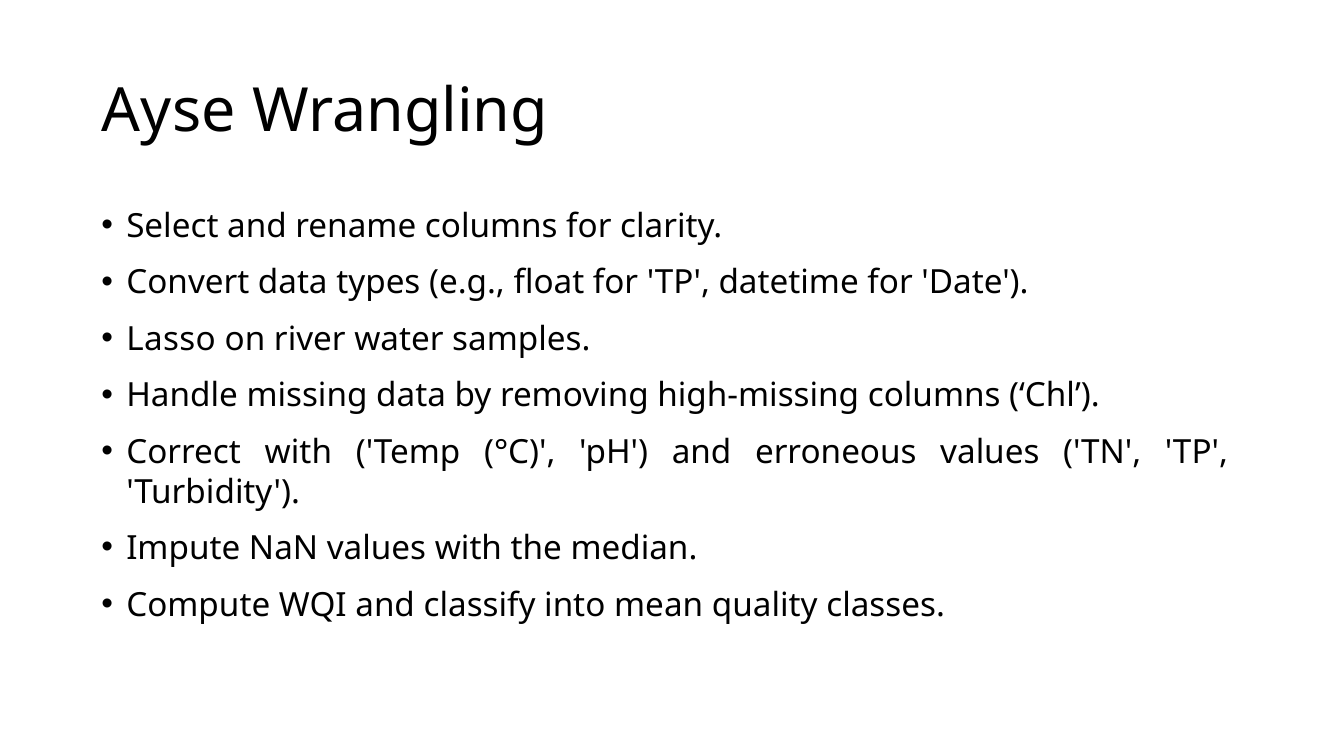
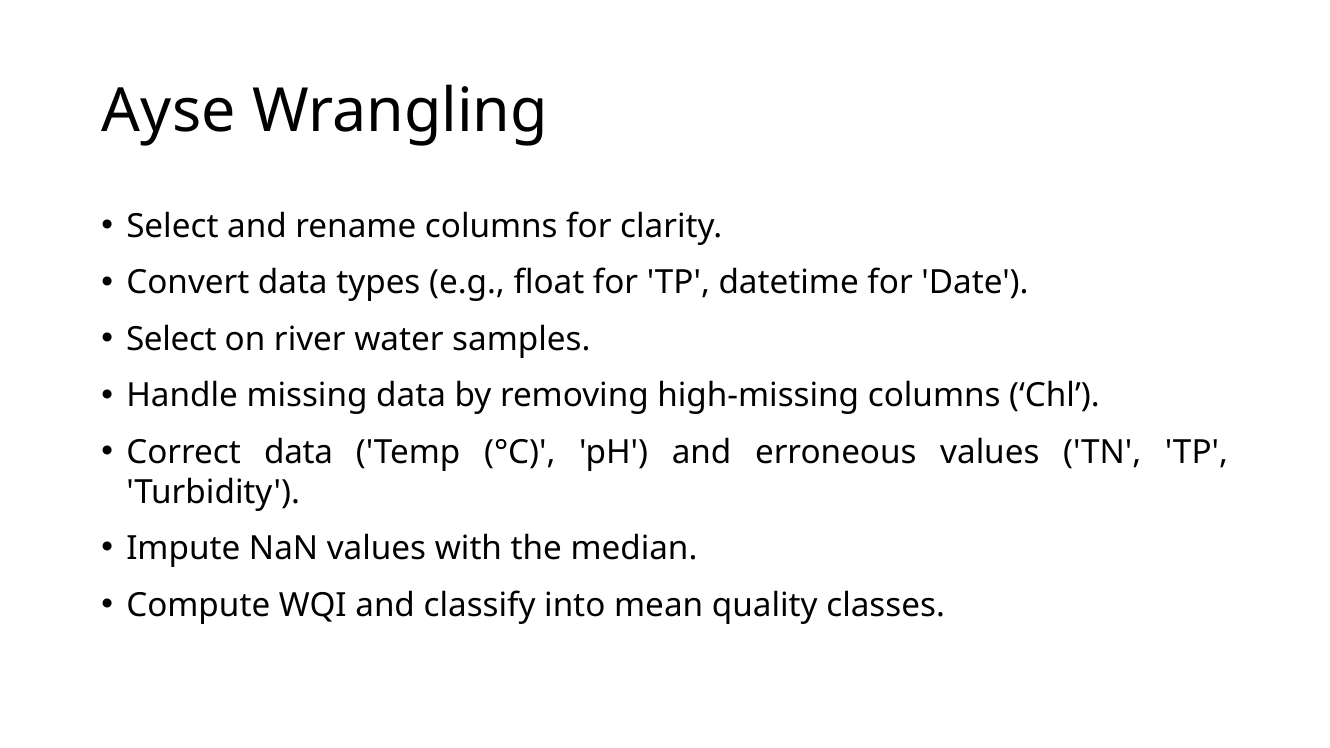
Lasso: Lasso -> Select (171, 339)
Correct with: with -> data (299, 452)
